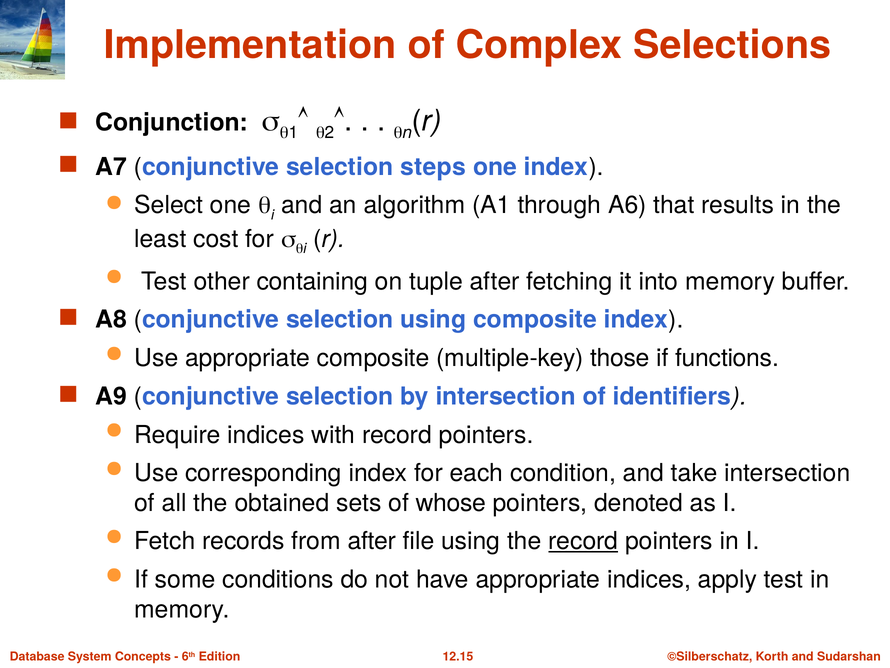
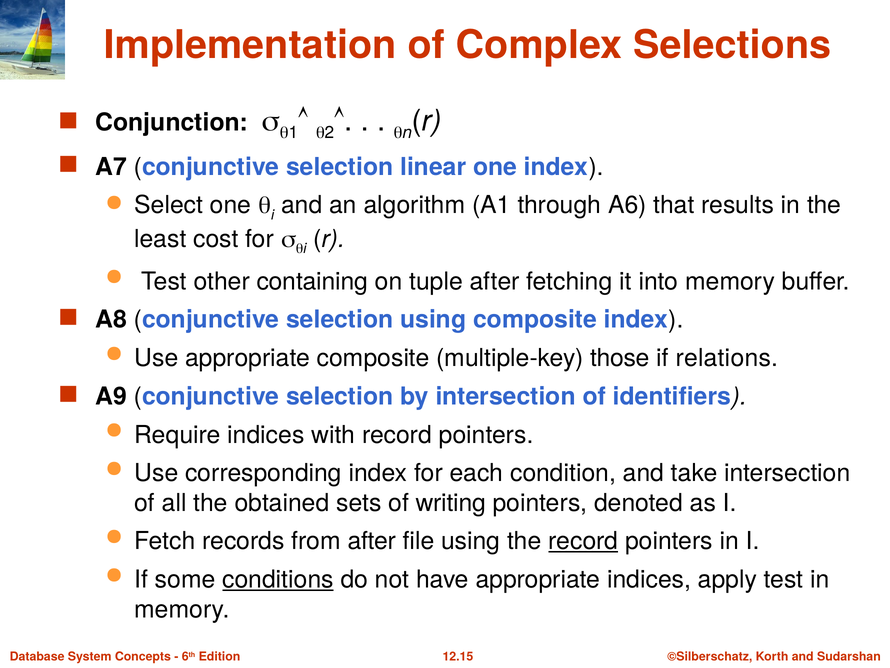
steps: steps -> linear (433, 167)
functions: functions -> relations (727, 358)
whose: whose -> writing (451, 503)
conditions underline: none -> present (278, 579)
